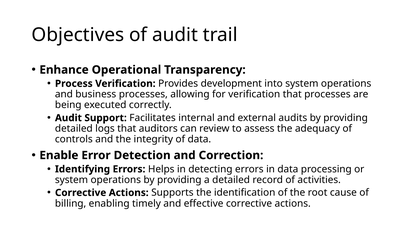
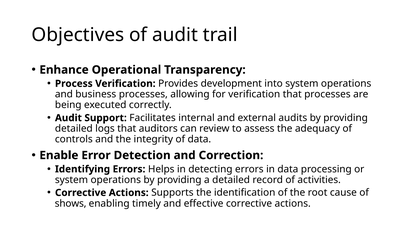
billing: billing -> shows (71, 204)
